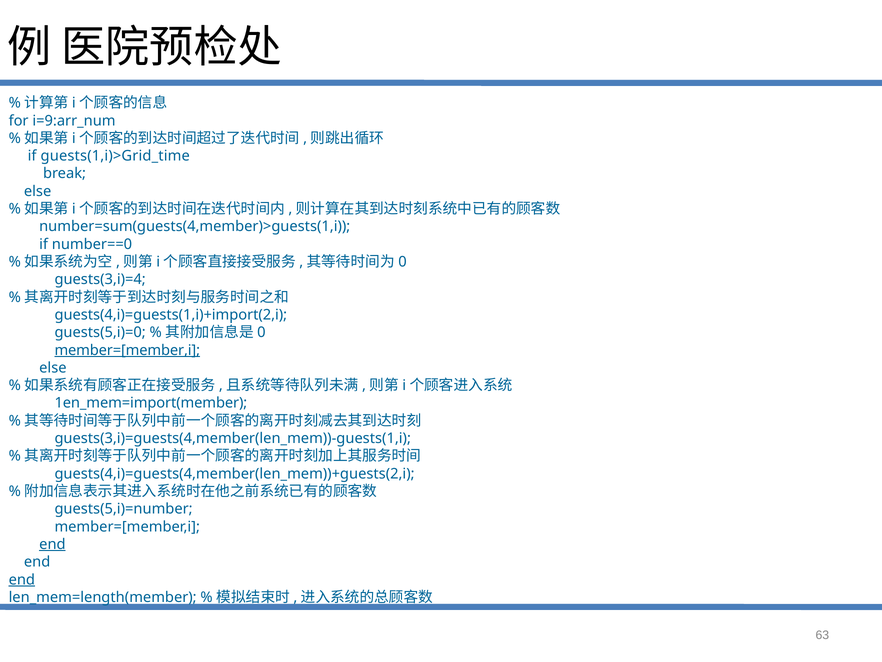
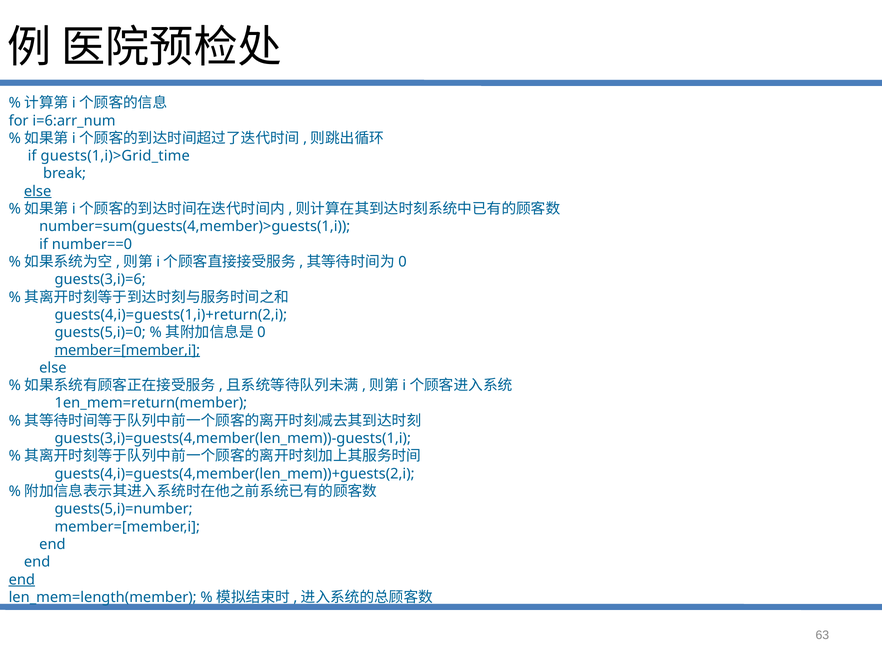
i=9:arr_num: i=9:arr_num -> i=6:arr_num (74, 121)
else underline: none -> present (38, 191)
guests(3,i)=4: guests(3,i)=4 -> guests(3,i)=6 (100, 279)
guests(4,i)=guests(1,i)+import(2,i: guests(4,i)=guests(1,i)+import(2,i -> guests(4,i)=guests(1,i)+return(2,i (171, 315)
1en_mem=import(member: 1en_mem=import(member -> 1en_mem=return(member (151, 403)
end underline: present -> none (52, 544)
